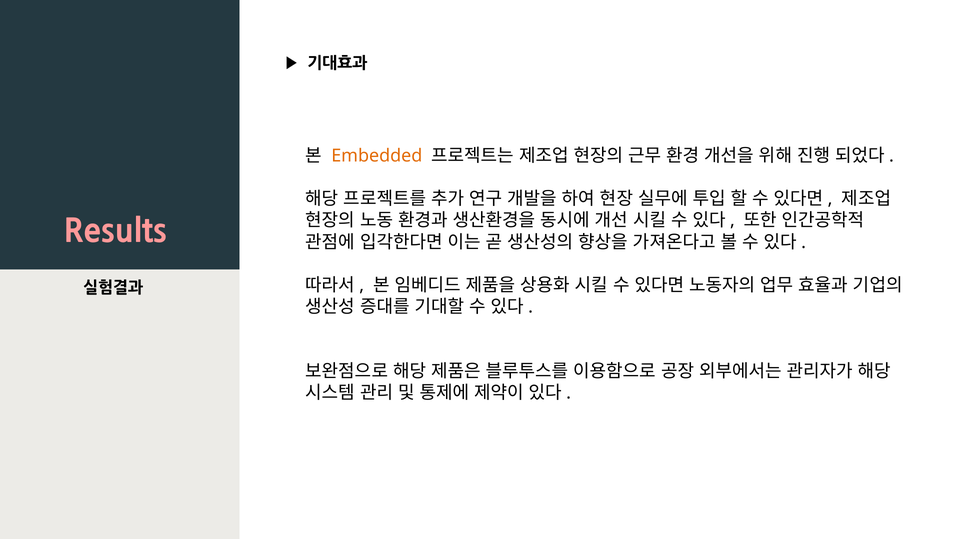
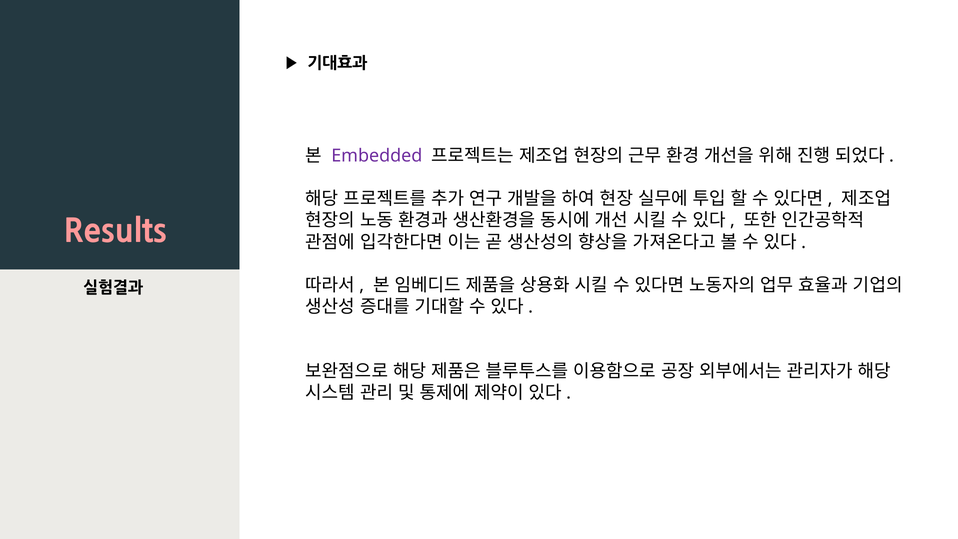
Embedded colour: orange -> purple (377, 156)
